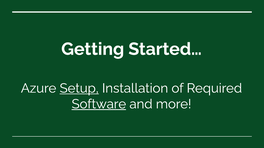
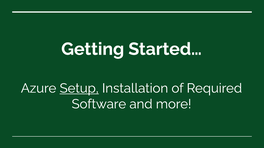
Software underline: present -> none (99, 104)
